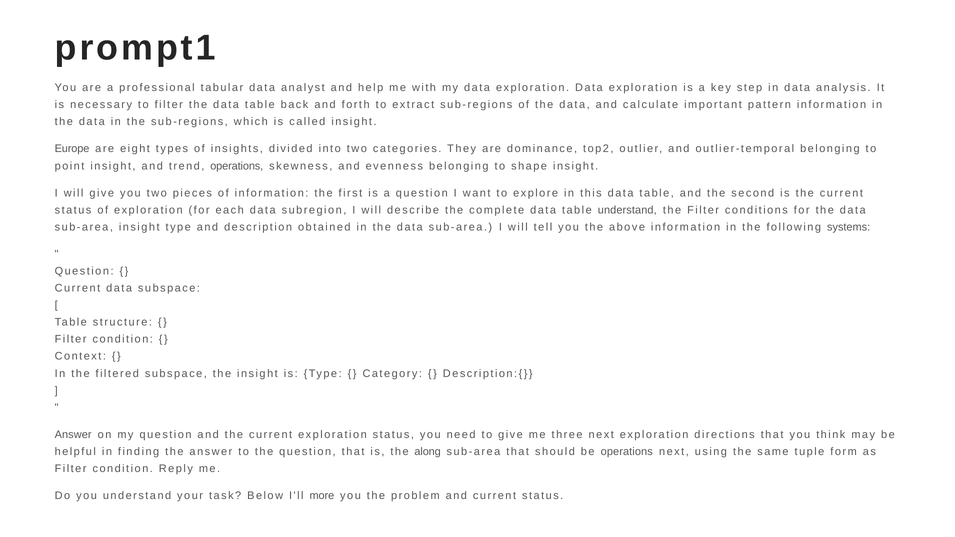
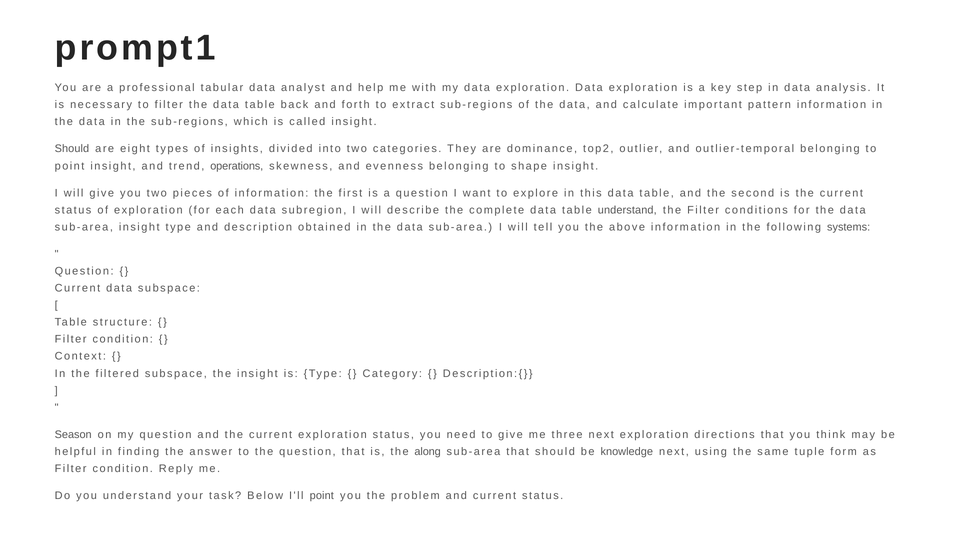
Europe: Europe -> Should (72, 149)
Answer: Answer -> Season (73, 435)
be operations: operations -> knowledge (627, 452)
I'll more: more -> point (322, 496)
